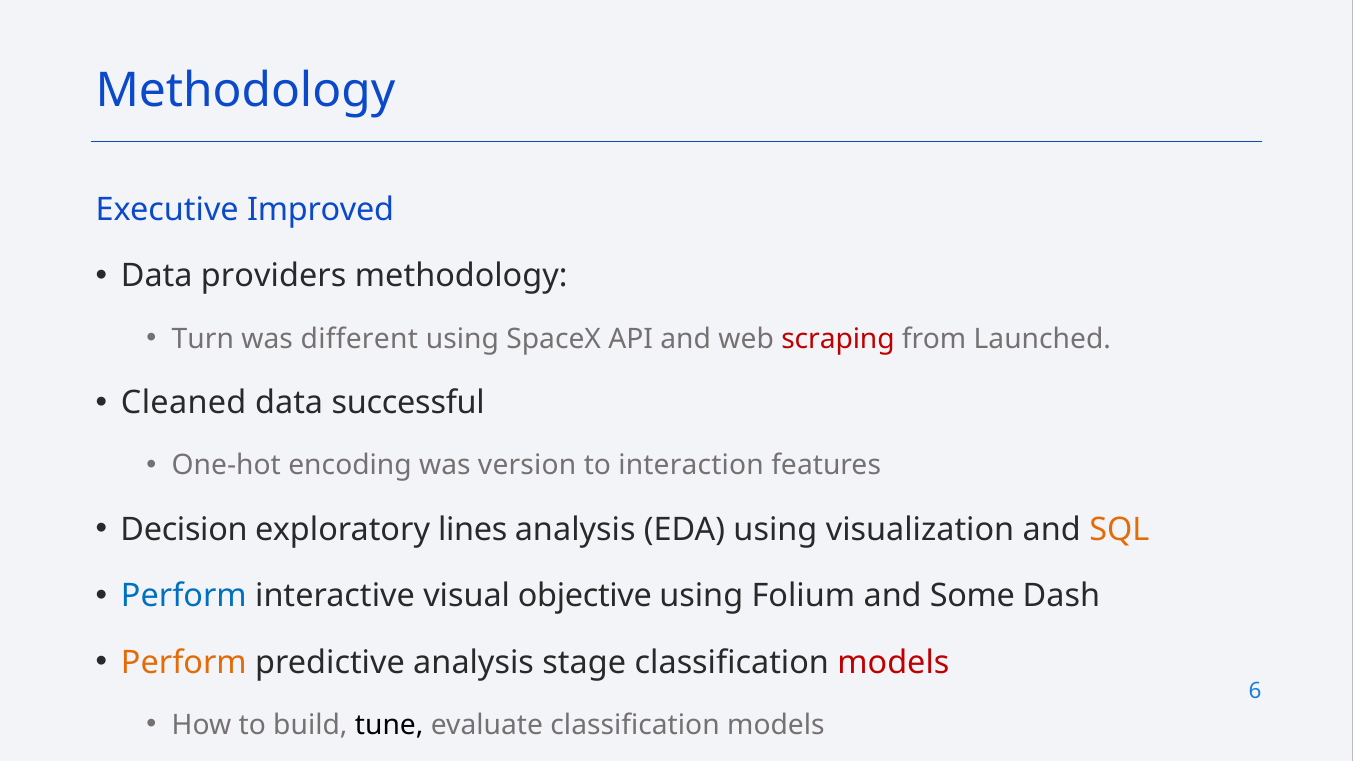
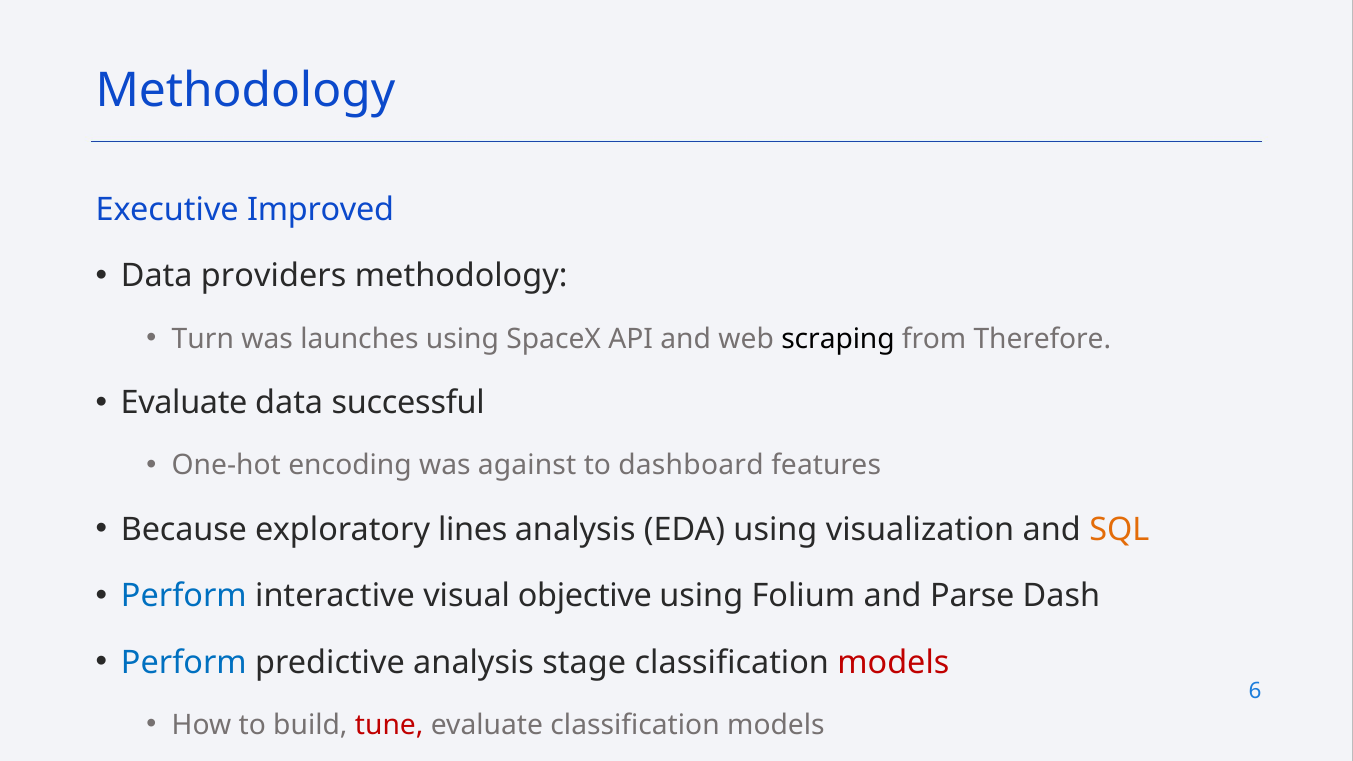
different: different -> launches (359, 339)
scraping colour: red -> black (838, 339)
Launched: Launched -> Therefore (1042, 339)
Cleaned: Cleaned -> Evaluate (184, 403)
version: version -> against (527, 466)
interaction: interaction -> dashboard (691, 466)
Decision: Decision -> Because (184, 530)
Some: Some -> Parse (972, 596)
Perform colour: orange -> blue (184, 662)
tune colour: black -> red (389, 725)
